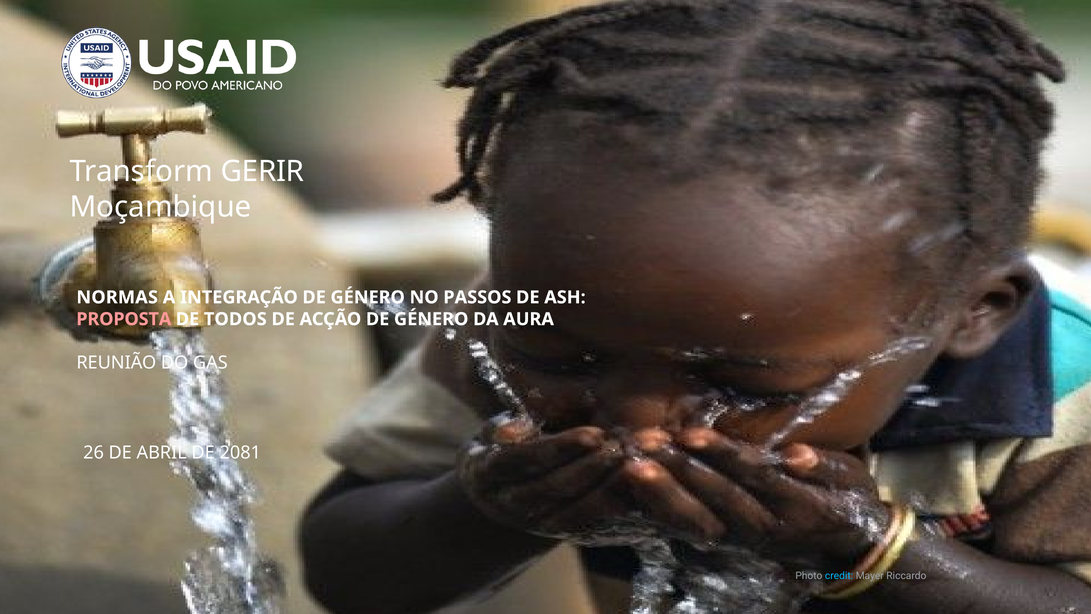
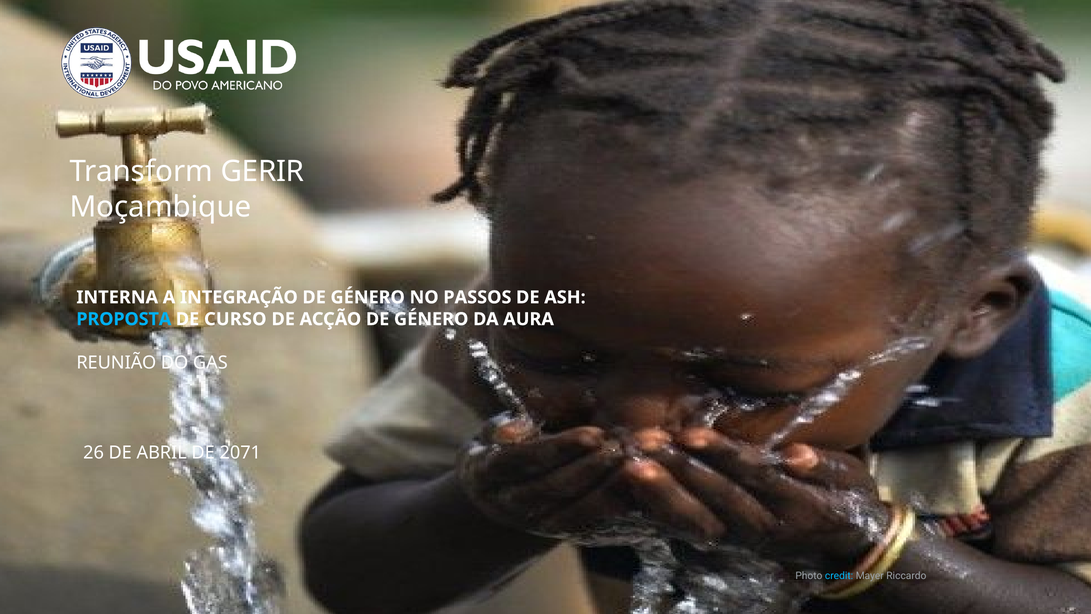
NORMAS: NORMAS -> INTERNA (117, 297)
PROPOSTA colour: pink -> light blue (124, 319)
TODOS: TODOS -> CURSO (235, 319)
2081: 2081 -> 2071 (240, 453)
